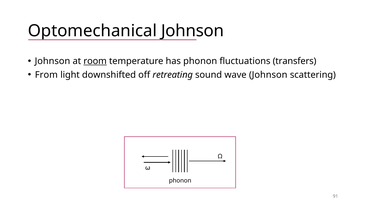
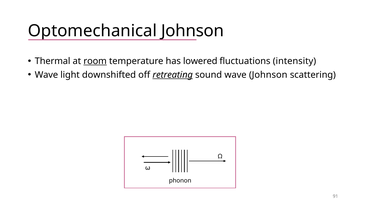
Johnson: Johnson -> Thermal (53, 61)
has phonon: phonon -> lowered (200, 61)
transfers: transfers -> intensity (294, 61)
From: From -> Wave (46, 75)
retreating underline: none -> present (173, 75)
